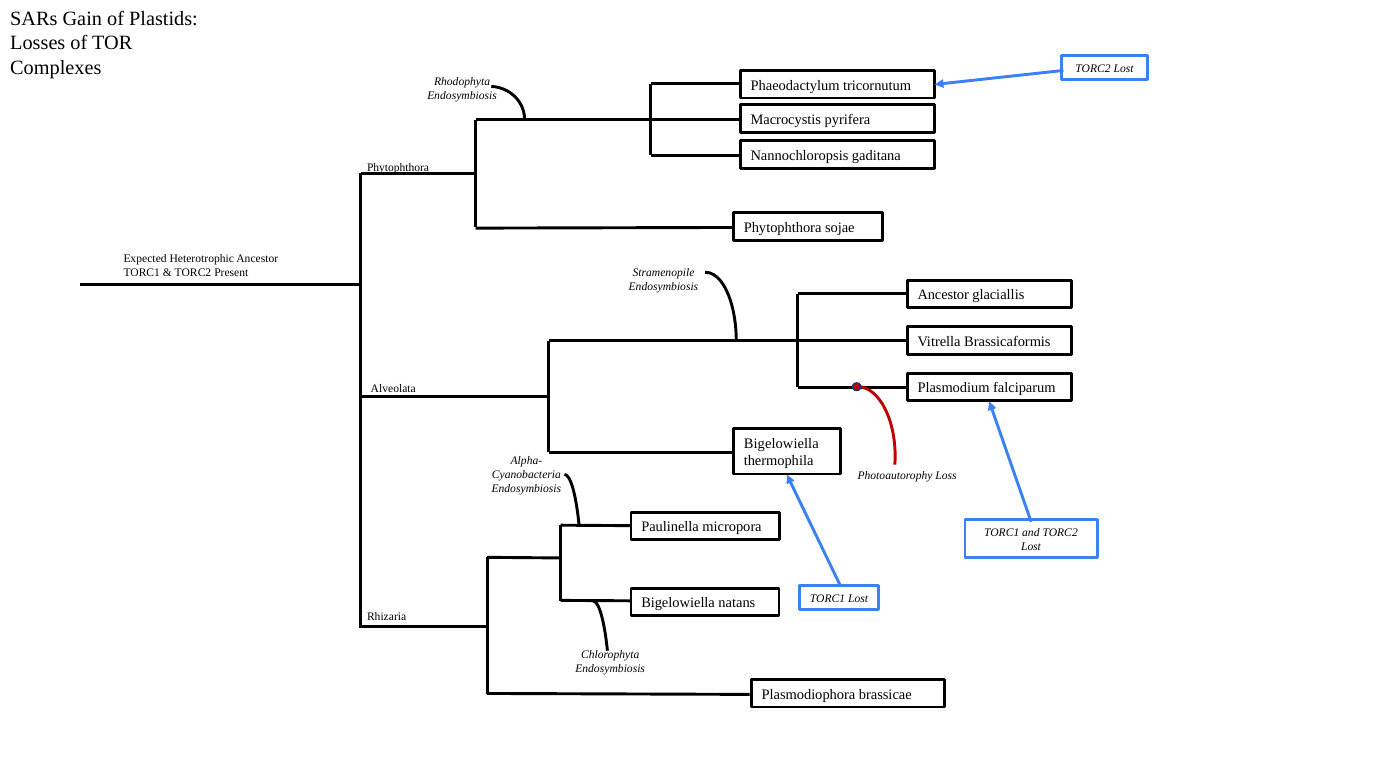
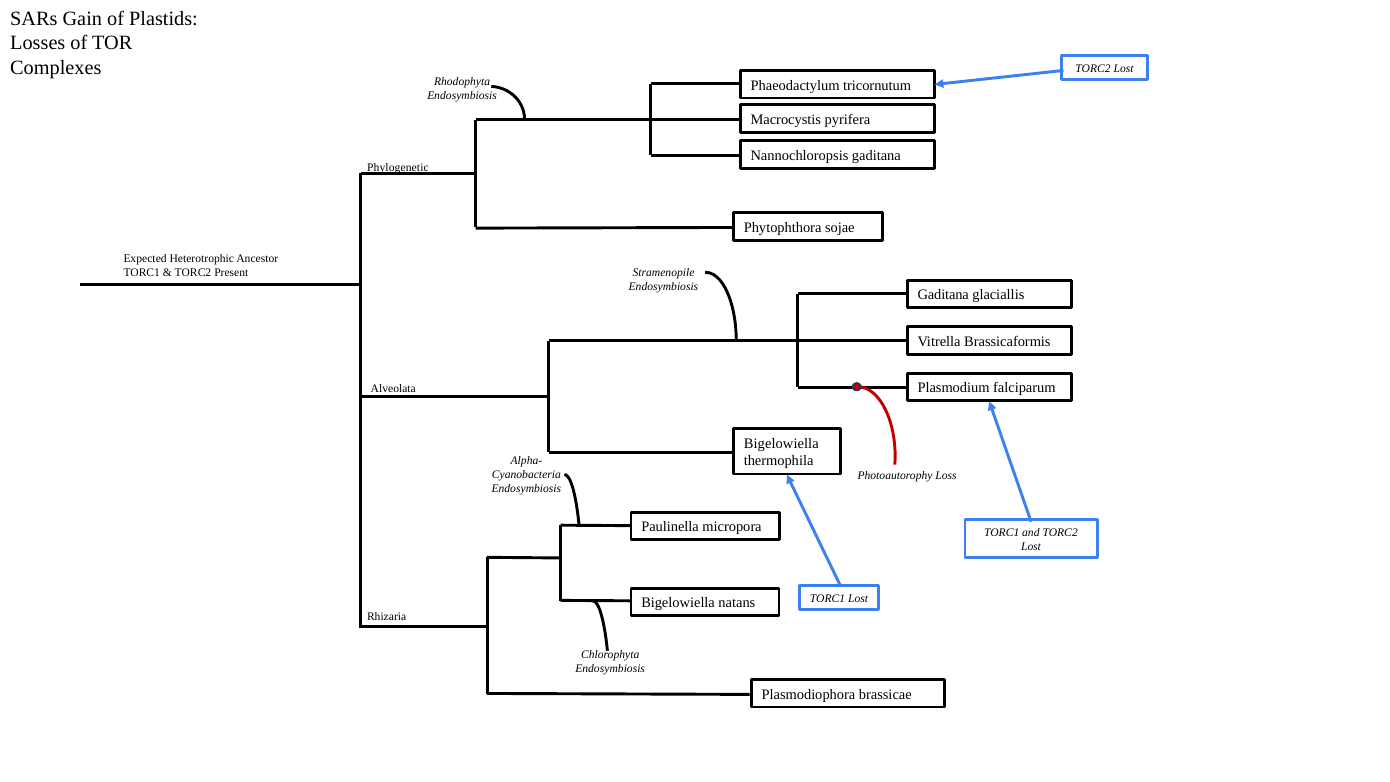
Phytophthora: Phytophthora -> Phylogenetic (398, 167)
Ancestor: Ancestor -> Gaditana (943, 295)
